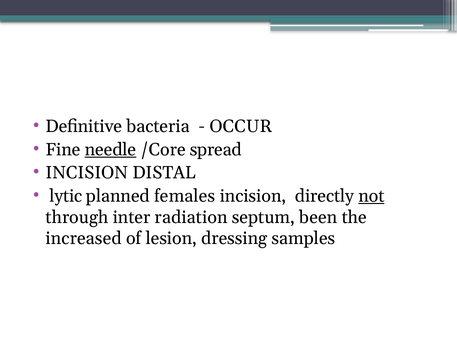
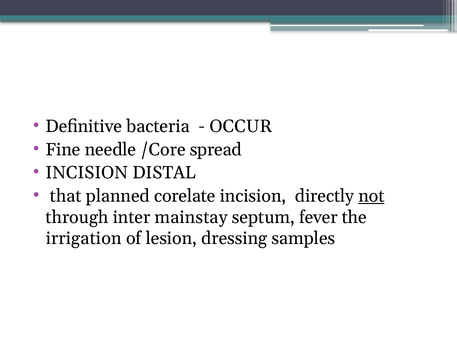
needle underline: present -> none (110, 150)
lytic: lytic -> that (66, 196)
females: females -> corelate (185, 196)
radiation: radiation -> mainstay (191, 218)
been: been -> fever (318, 218)
increased: increased -> irrigation (84, 239)
